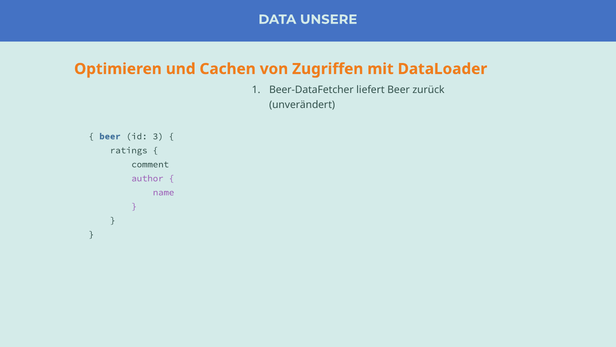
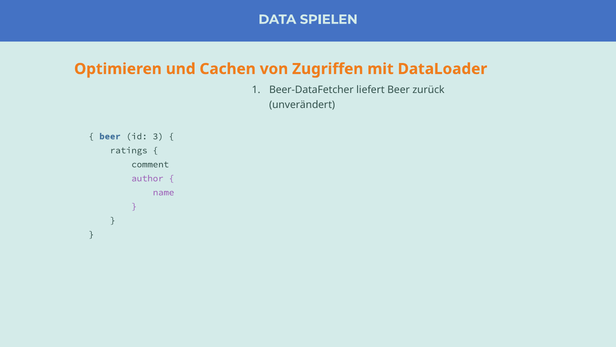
UNSERE: UNSERE -> SPIELEN (329, 19)
